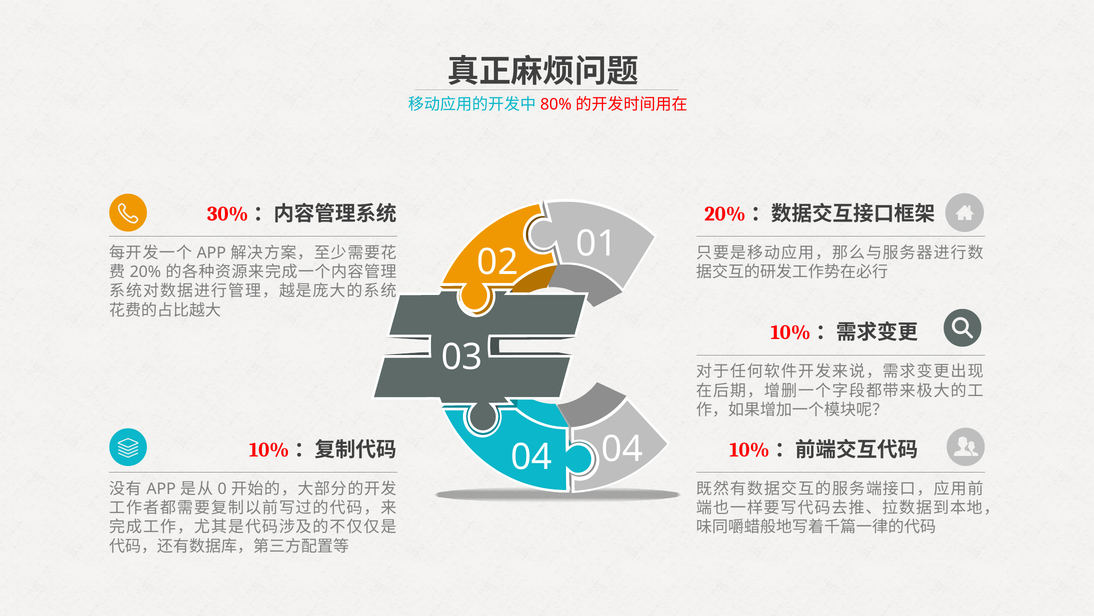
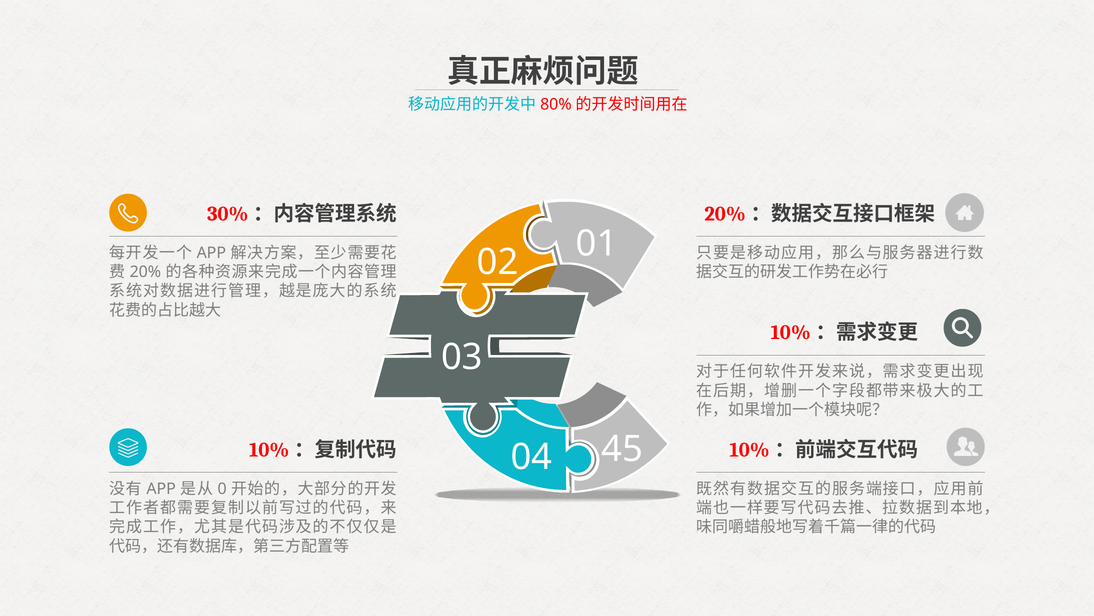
04 04: 04 -> 45 (622, 449)
